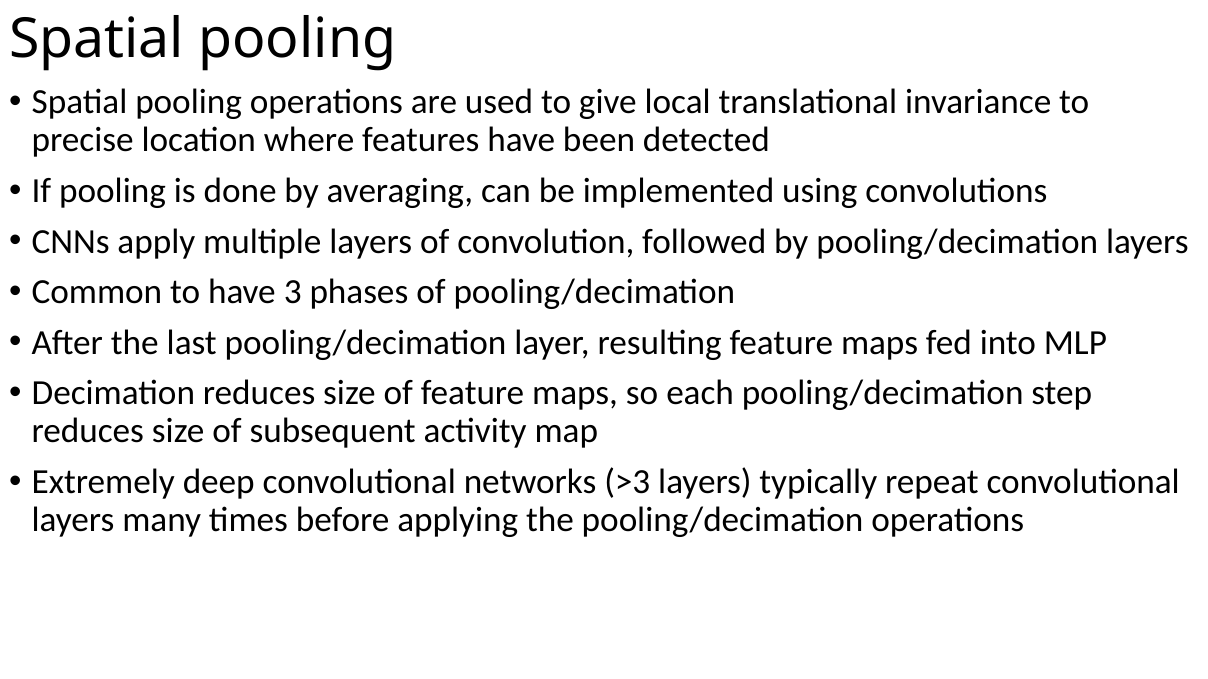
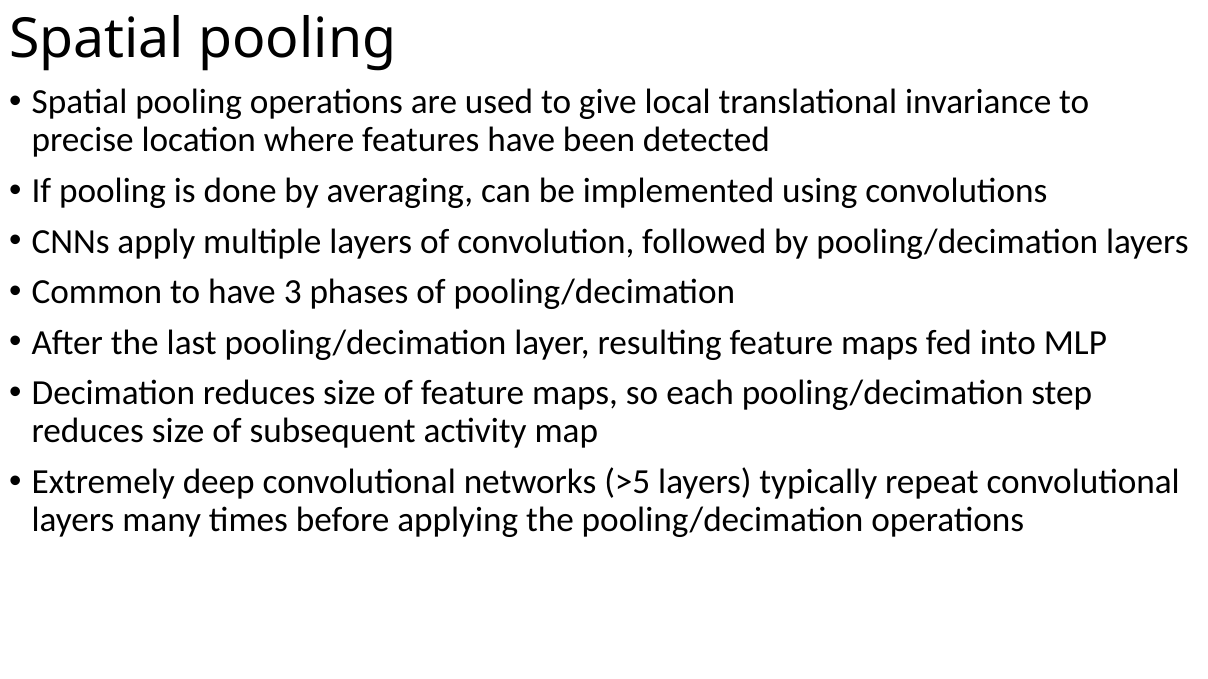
>3: >3 -> >5 (627, 482)
